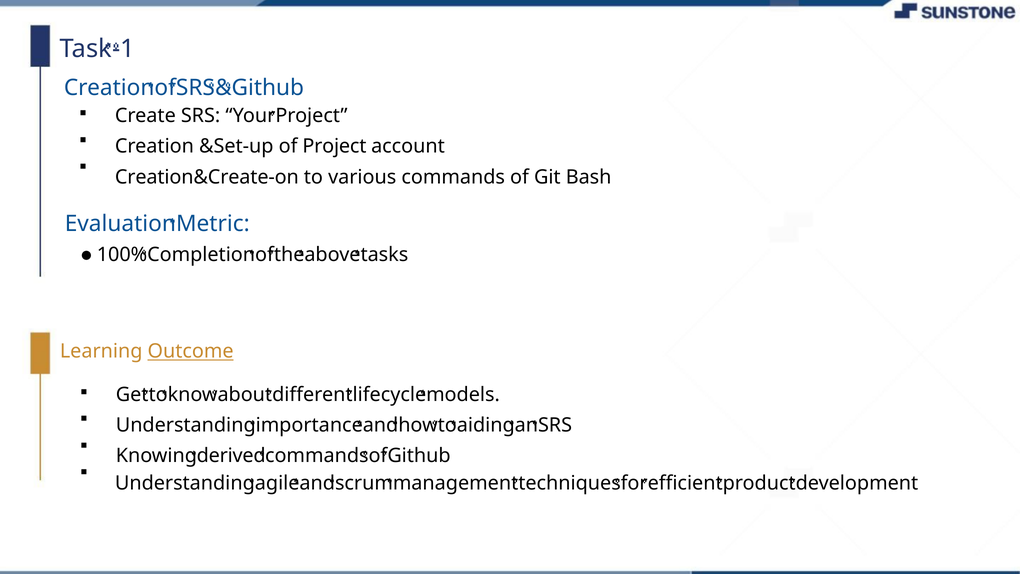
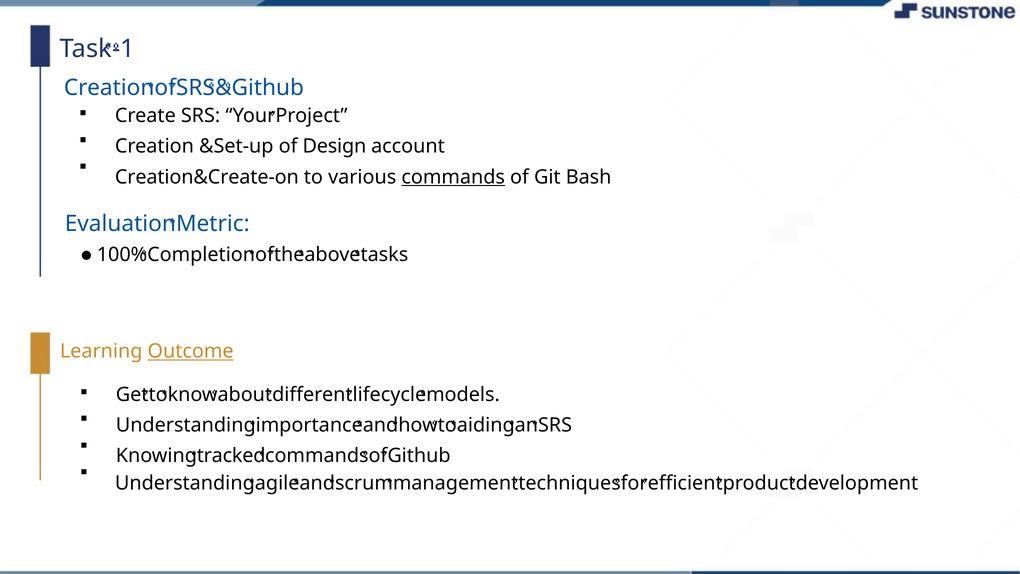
of Project: Project -> Design (334, 146)
commands underline: none -> present (453, 177)
derived: derived -> tracked (231, 456)
